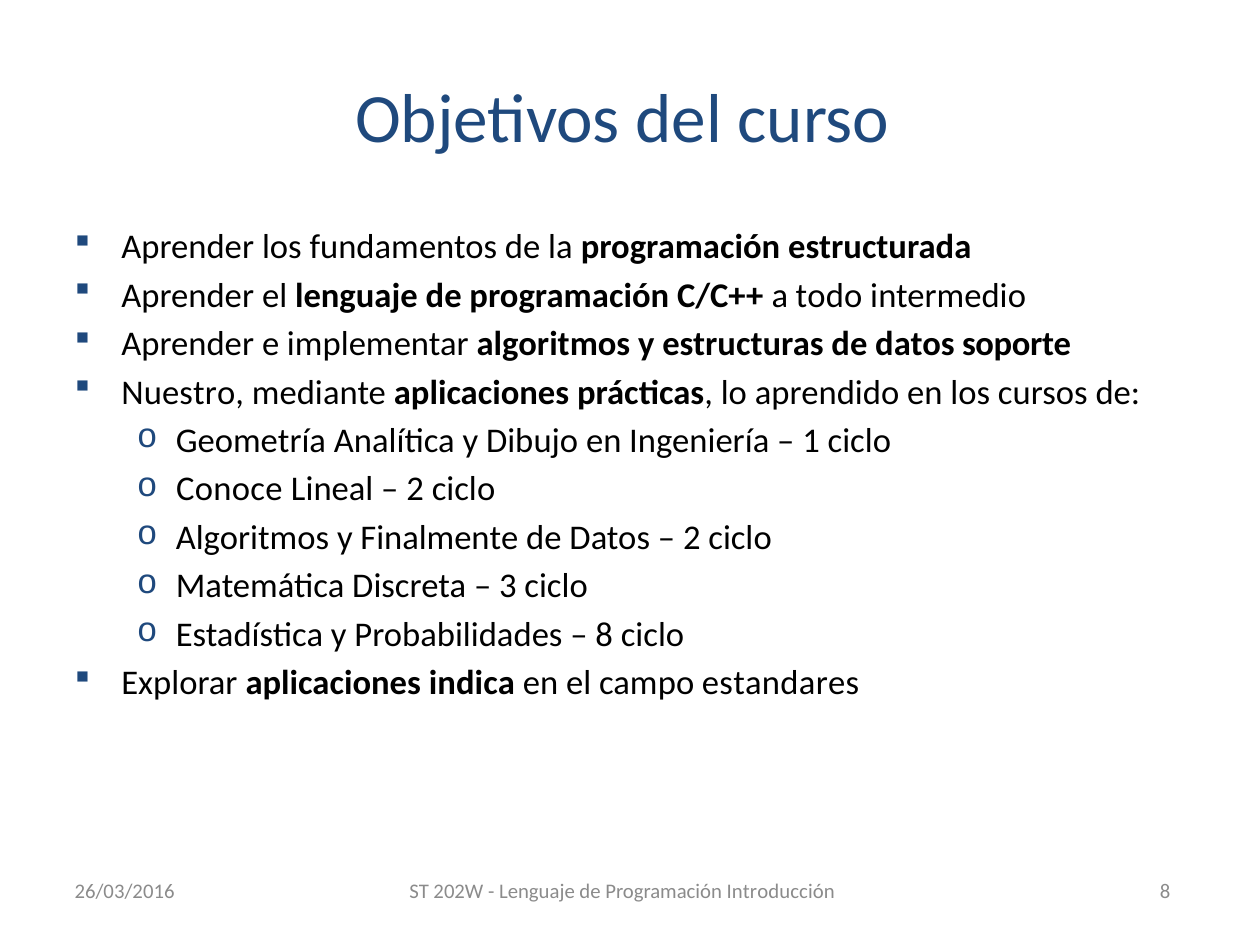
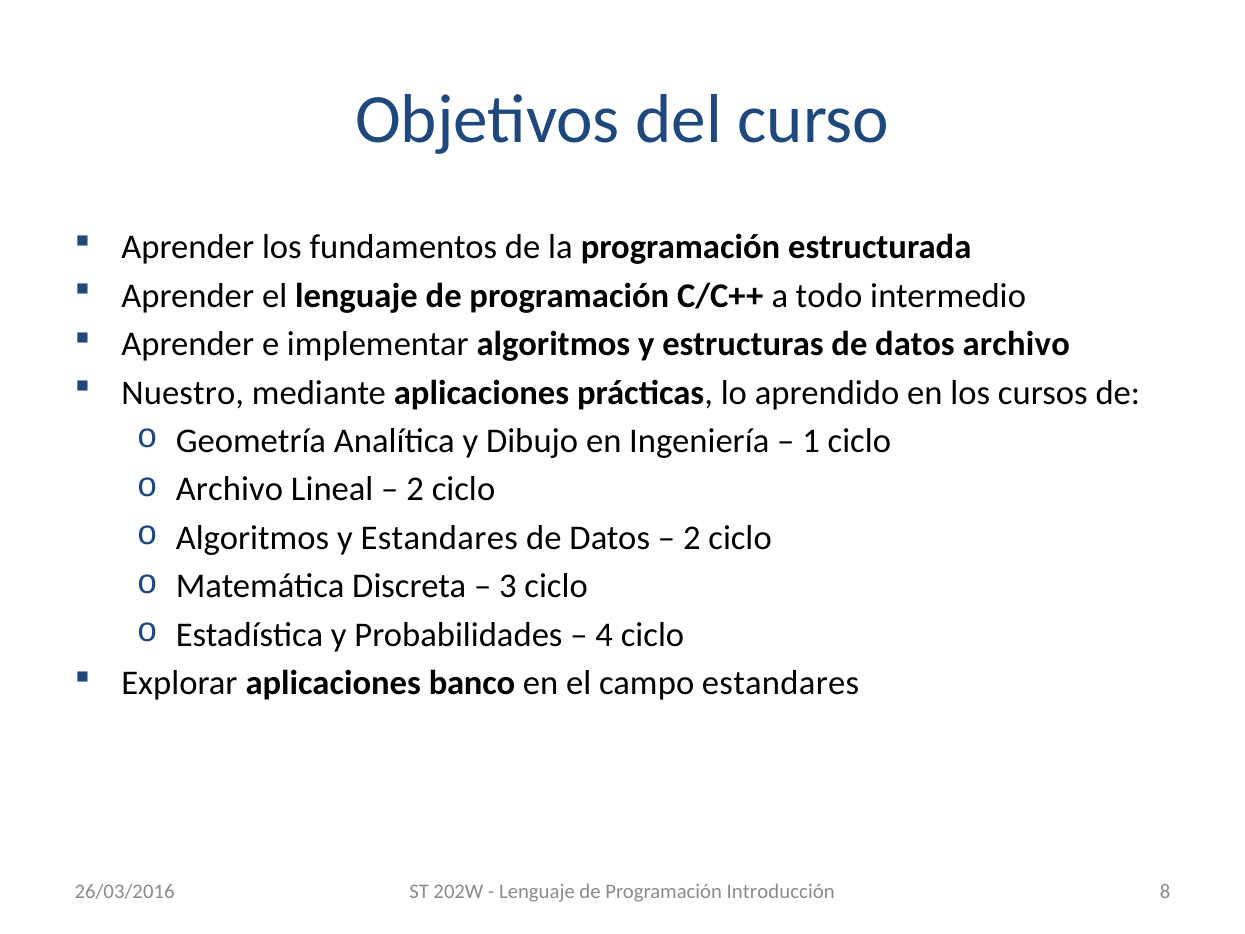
datos soporte: soporte -> archivo (1016, 344)
Conoce: Conoce -> Archivo (229, 489)
y Finalmente: Finalmente -> Estandares (439, 538)
8: 8 -> 4 (604, 635)
indica: indica -> banco (472, 683)
